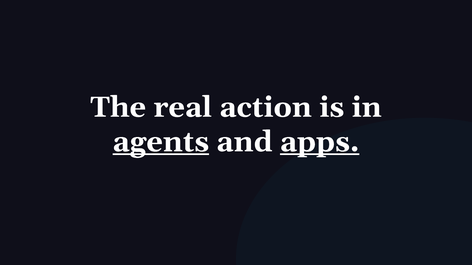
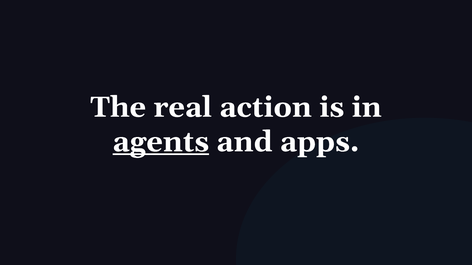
apps underline: present -> none (320, 142)
